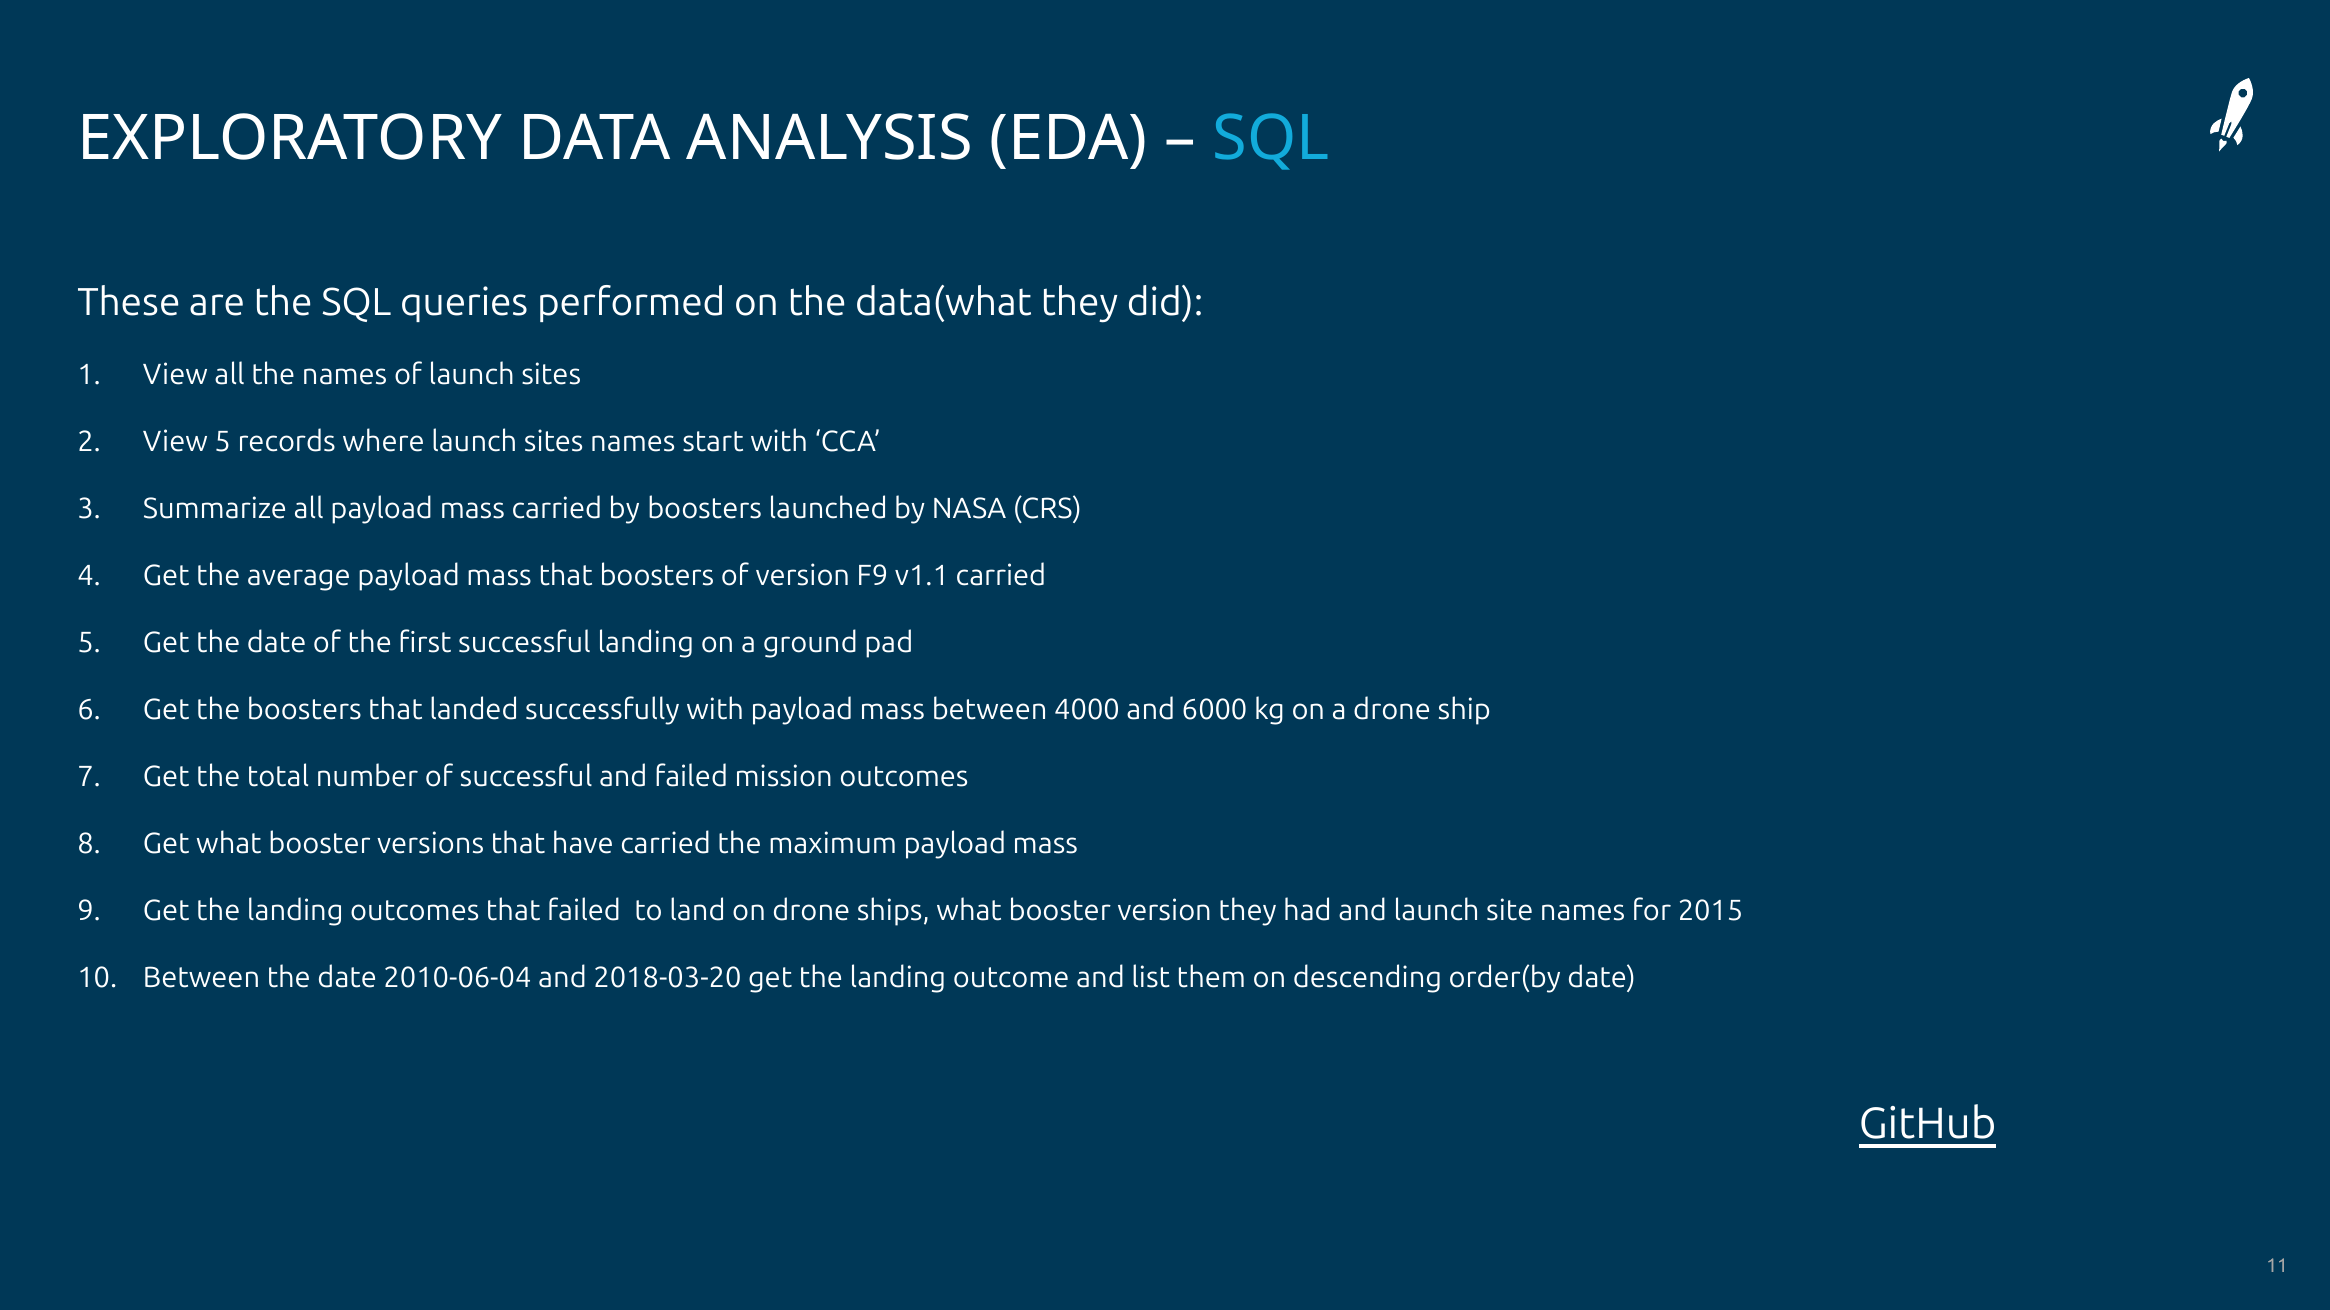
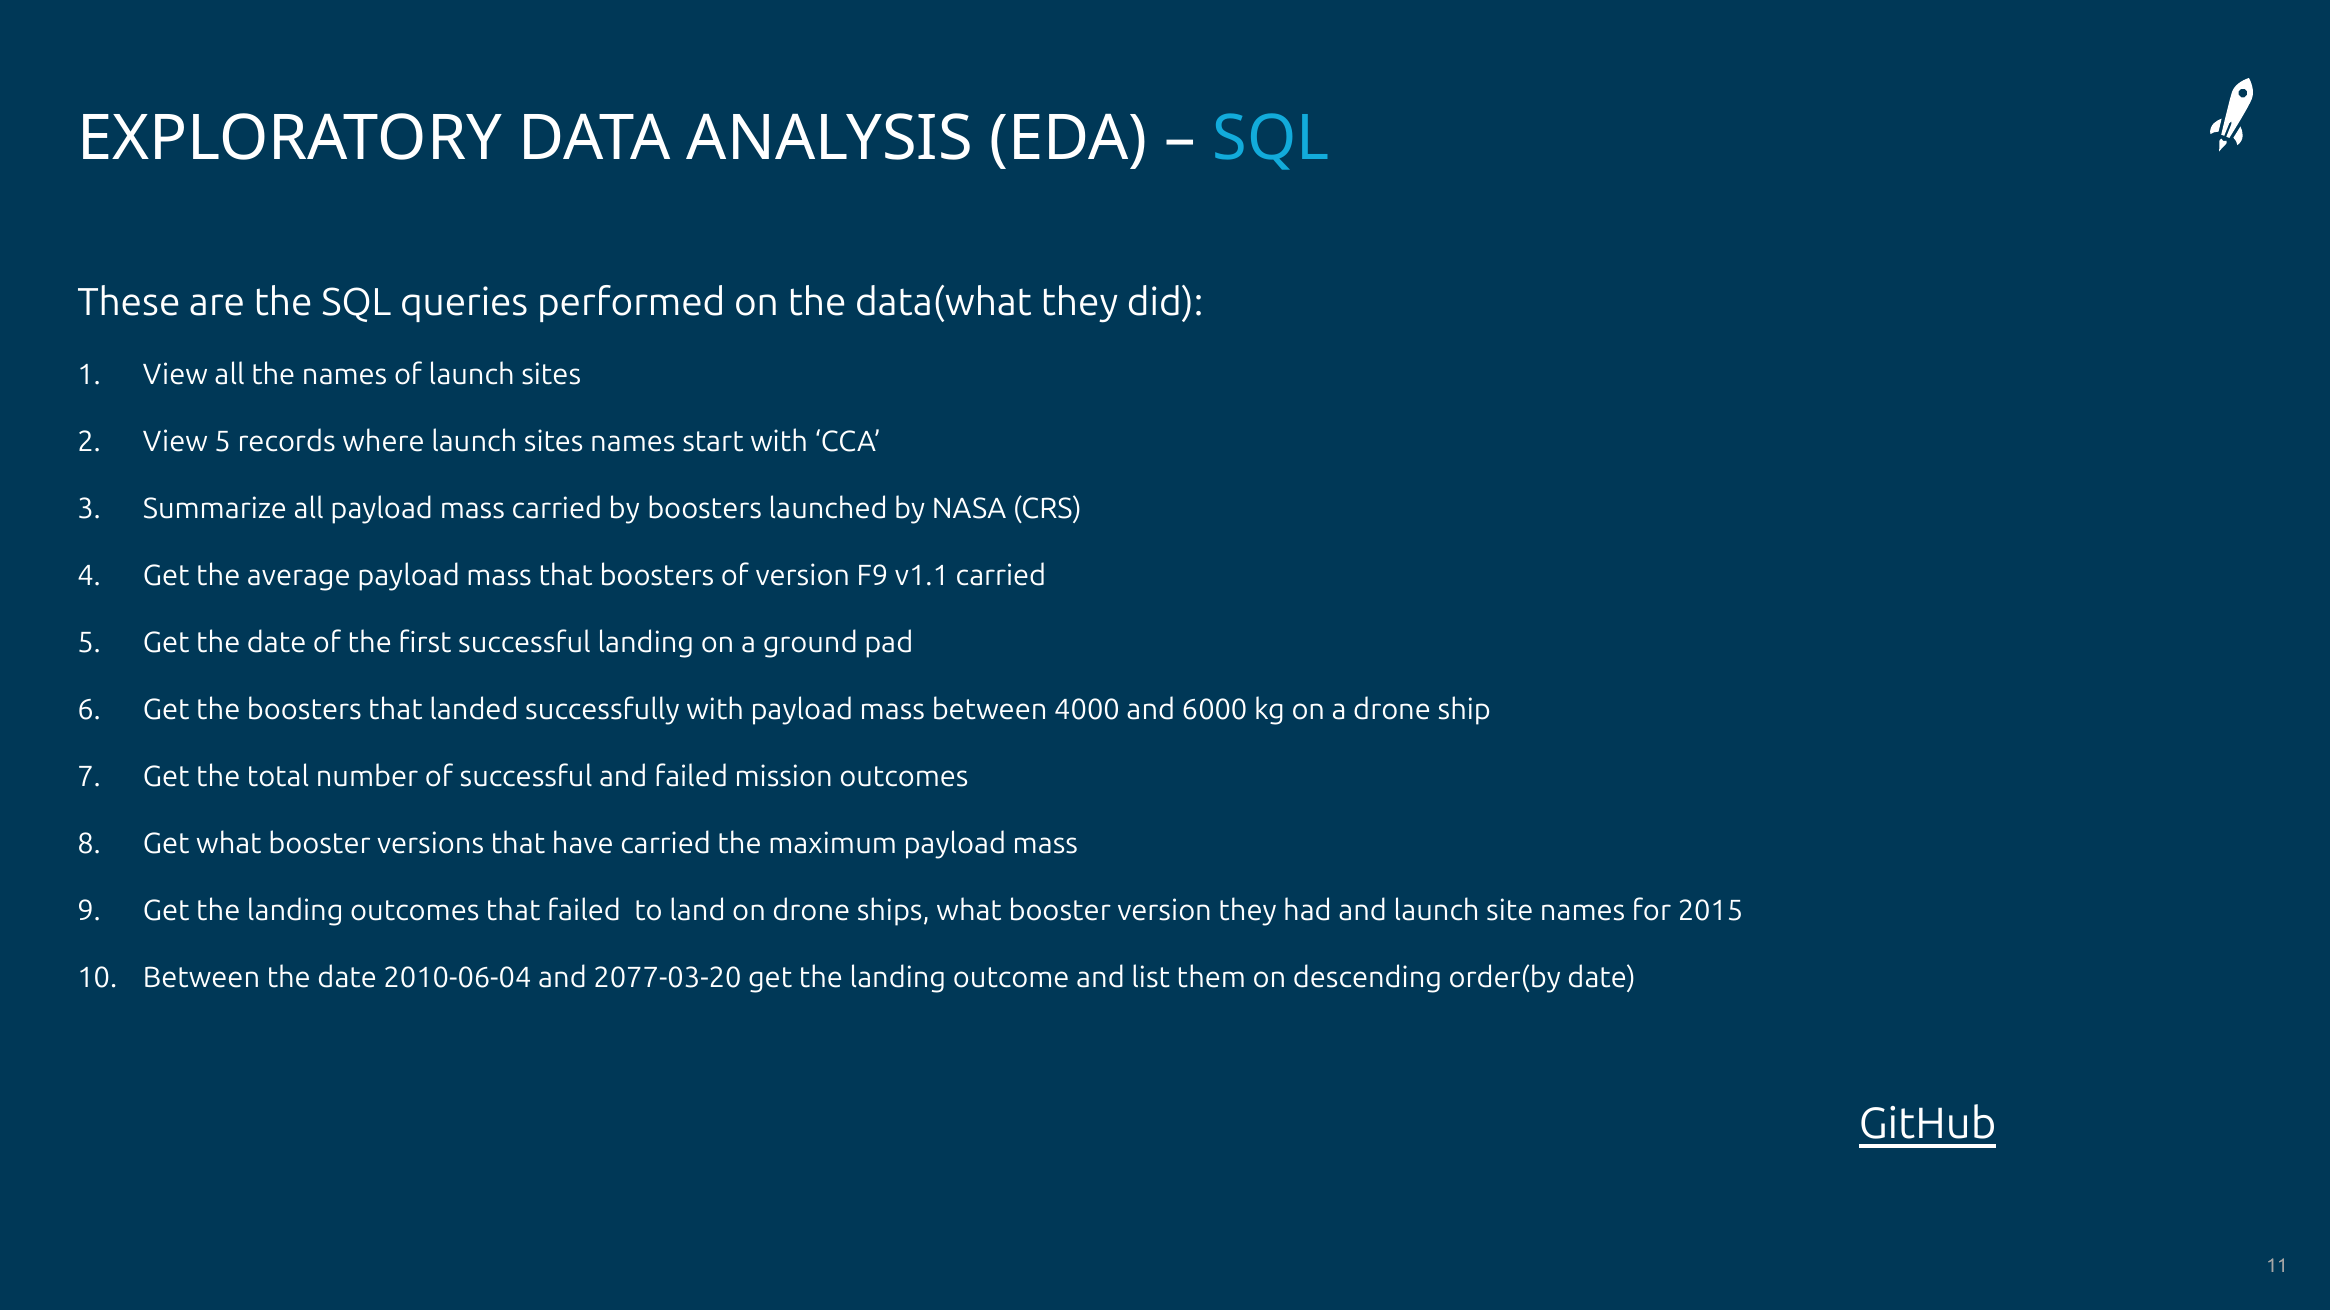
2018-03-20: 2018-03-20 -> 2077-03-20 (667, 978)
